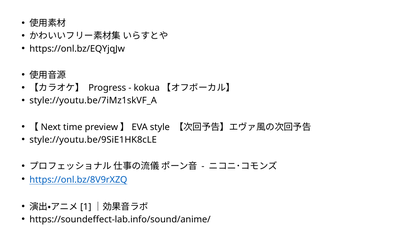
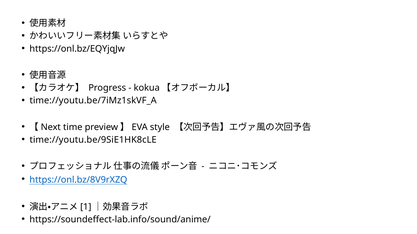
style://youtu.be/7iMz1skVF_A: style://youtu.be/7iMz1skVF_A -> time://youtu.be/7iMz1skVF_A (93, 101)
style://youtu.be/9SiE1HK8cLE: style://youtu.be/9SiE1HK8cLE -> time://youtu.be/9SiE1HK8cLE (93, 140)
